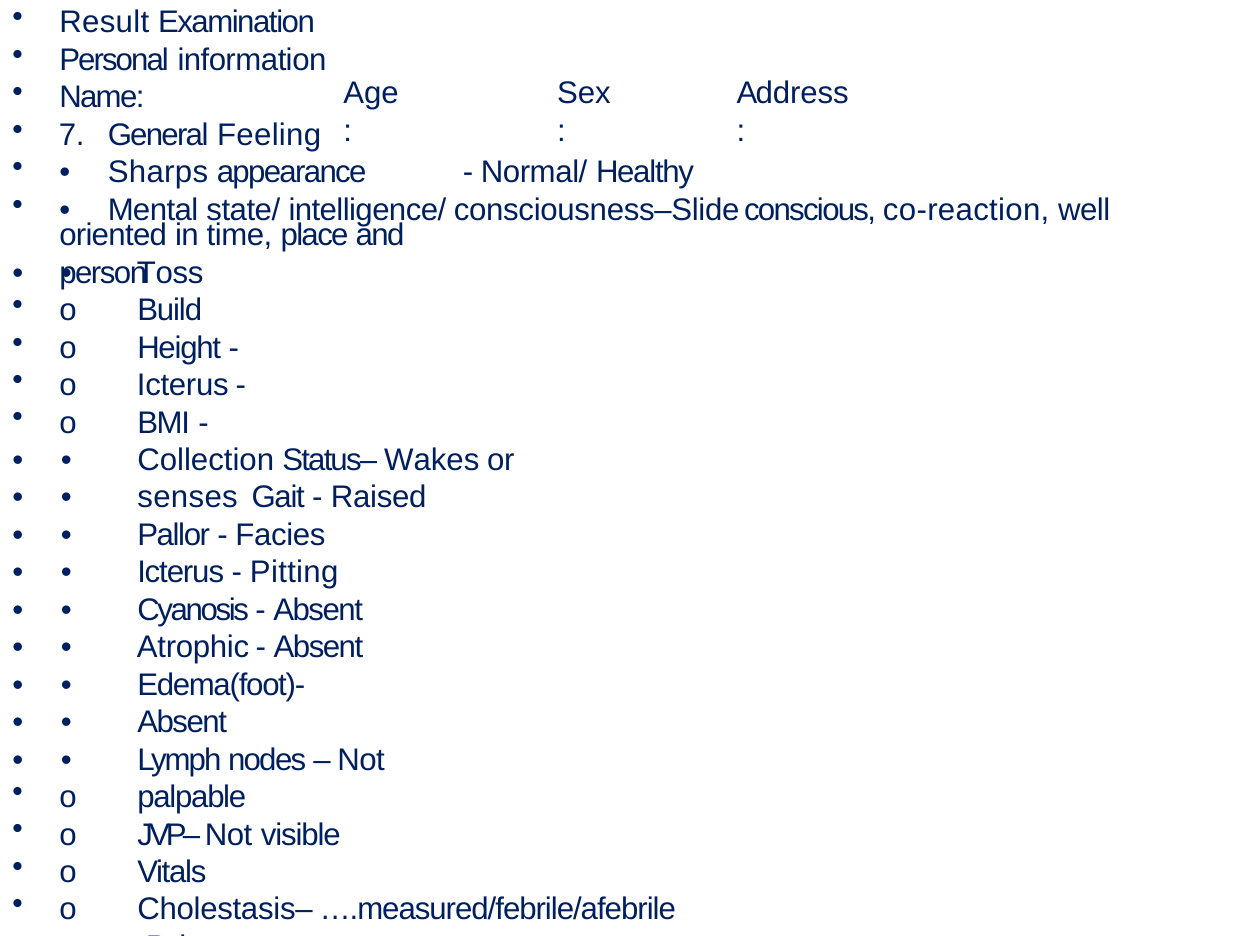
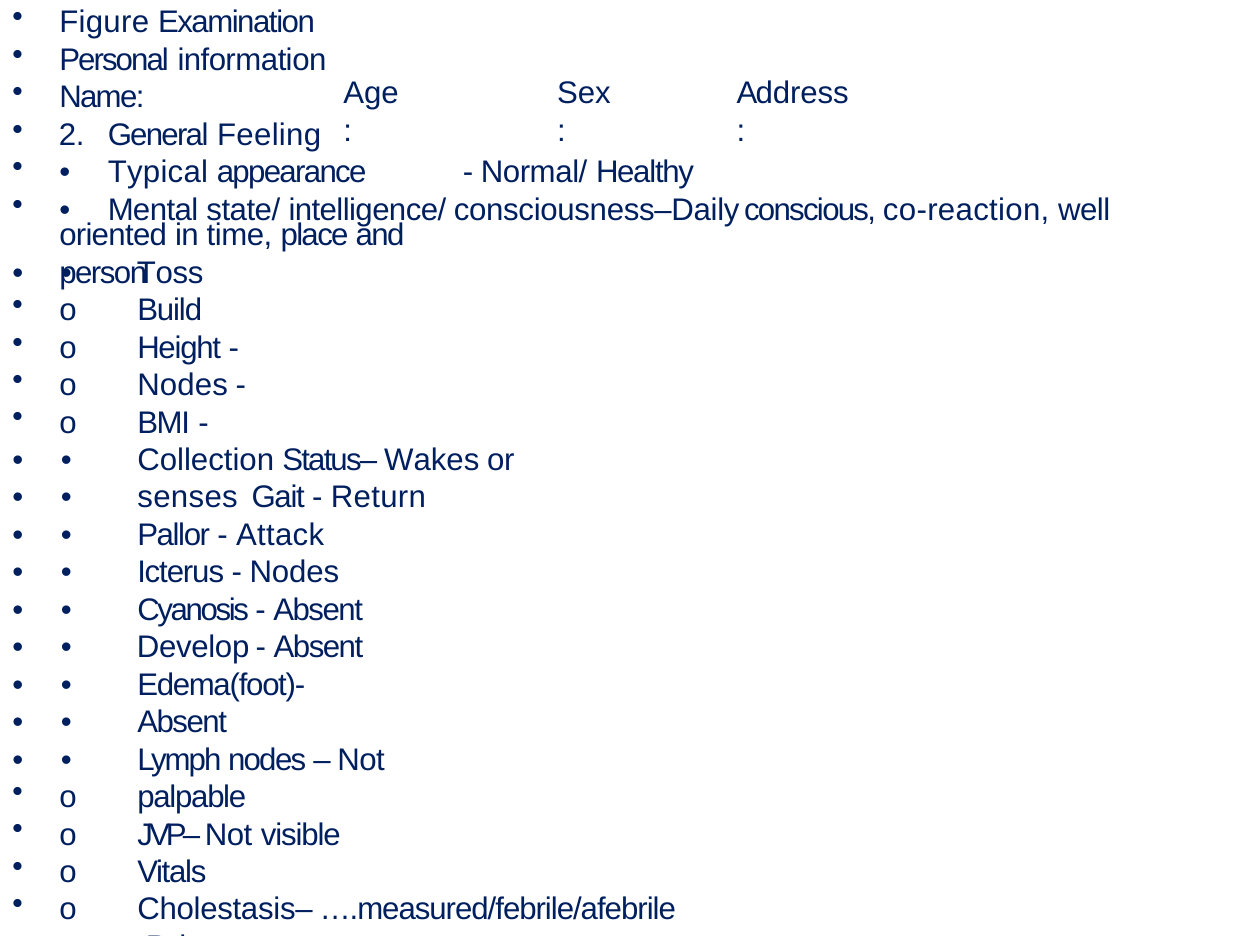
Result: Result -> Figure (104, 23)
7: 7 -> 2 (72, 135)
Sharps: Sharps -> Typical (158, 172)
consciousness–Slide: consciousness–Slide -> consciousness–Daily (597, 210)
Icterus: Icterus -> Nodes (183, 385)
Raised: Raised -> Return (378, 498)
Facies: Facies -> Attack (280, 535)
Pitting: Pitting -> Nodes (294, 573)
Atrophic: Atrophic -> Develop (193, 647)
